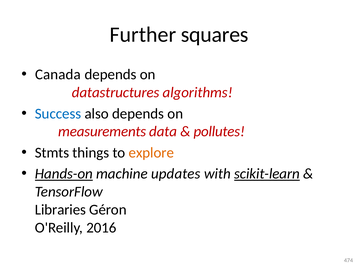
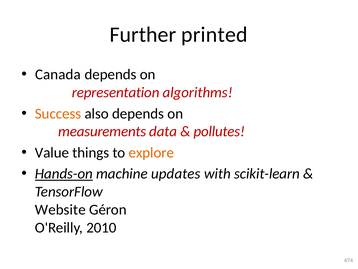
squares: squares -> printed (214, 35)
datastructures: datastructures -> representation (116, 92)
Success colour: blue -> orange (58, 113)
Stmts: Stmts -> Value (52, 152)
scikit-learn underline: present -> none (267, 173)
Libraries: Libraries -> Website (60, 209)
2016: 2016 -> 2010 (101, 227)
